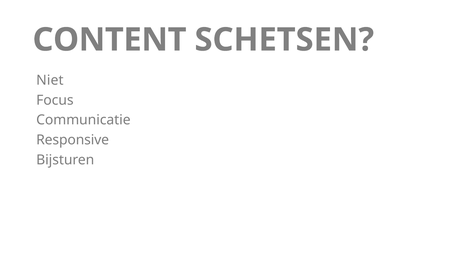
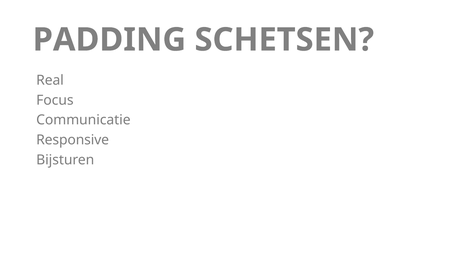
CONTENT: CONTENT -> PADDING (109, 40)
Niet: Niet -> Real (50, 80)
